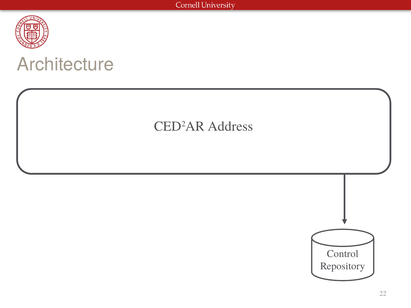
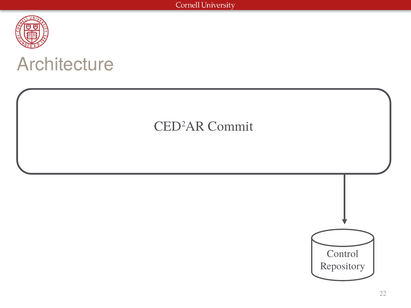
Address: Address -> Commit (231, 126)
